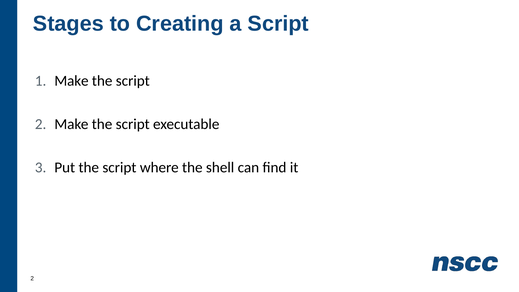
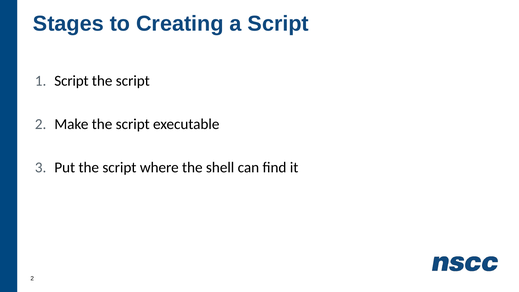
Make: Make -> Script (71, 81)
